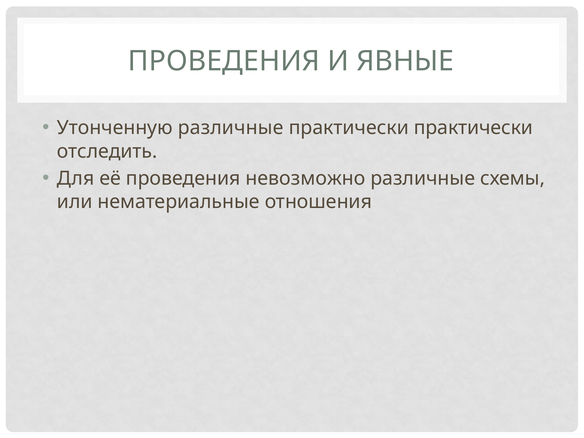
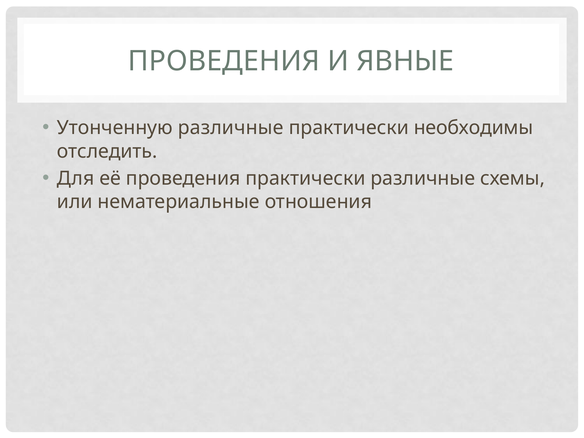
практически практически: практически -> необходимы (474, 128)
проведения невозможно: невозможно -> практически (305, 178)
